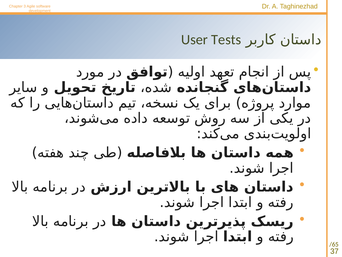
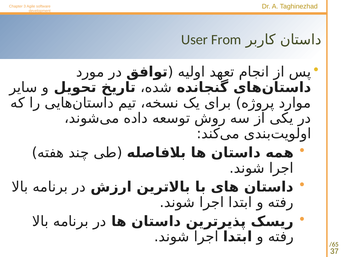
Tests: Tests -> From (226, 40)
